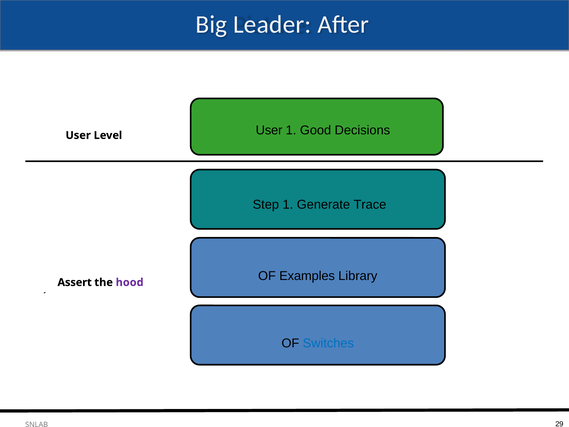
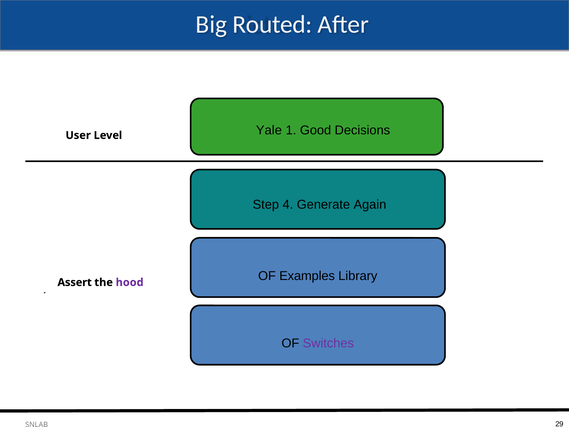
Leader: Leader -> Routed (272, 24)
User: User -> Yale (269, 130)
Step 1: 1 -> 4 (288, 205)
Trace: Trace -> Again (370, 205)
Switches colour: blue -> purple (328, 343)
